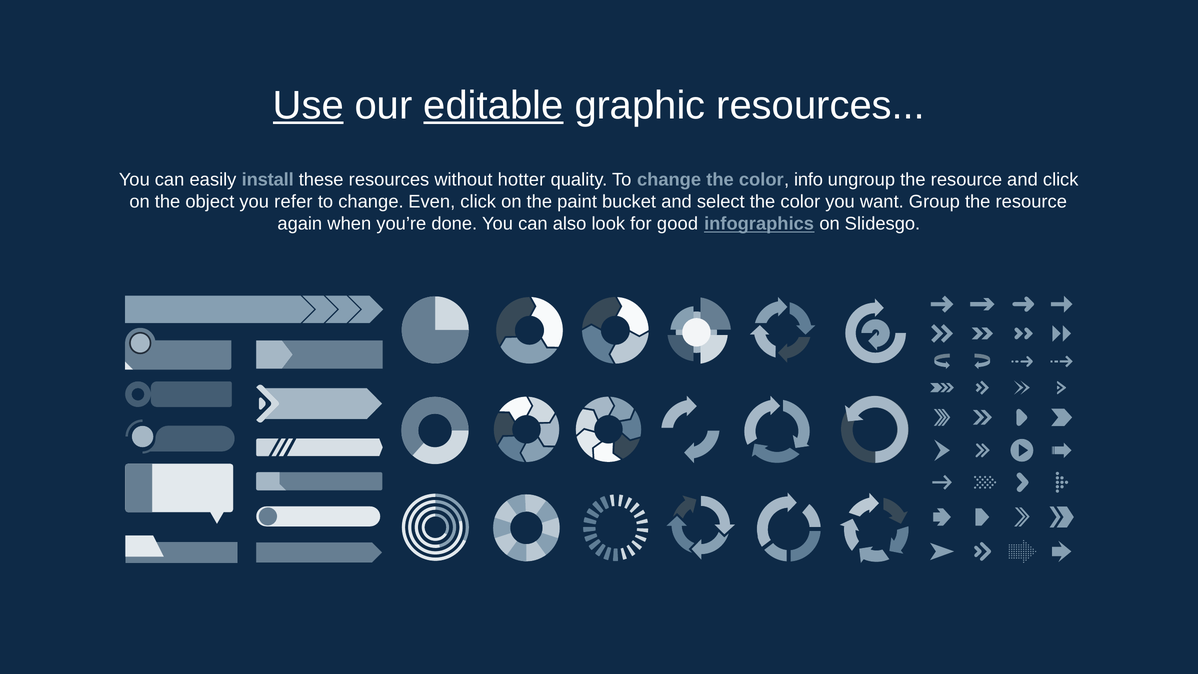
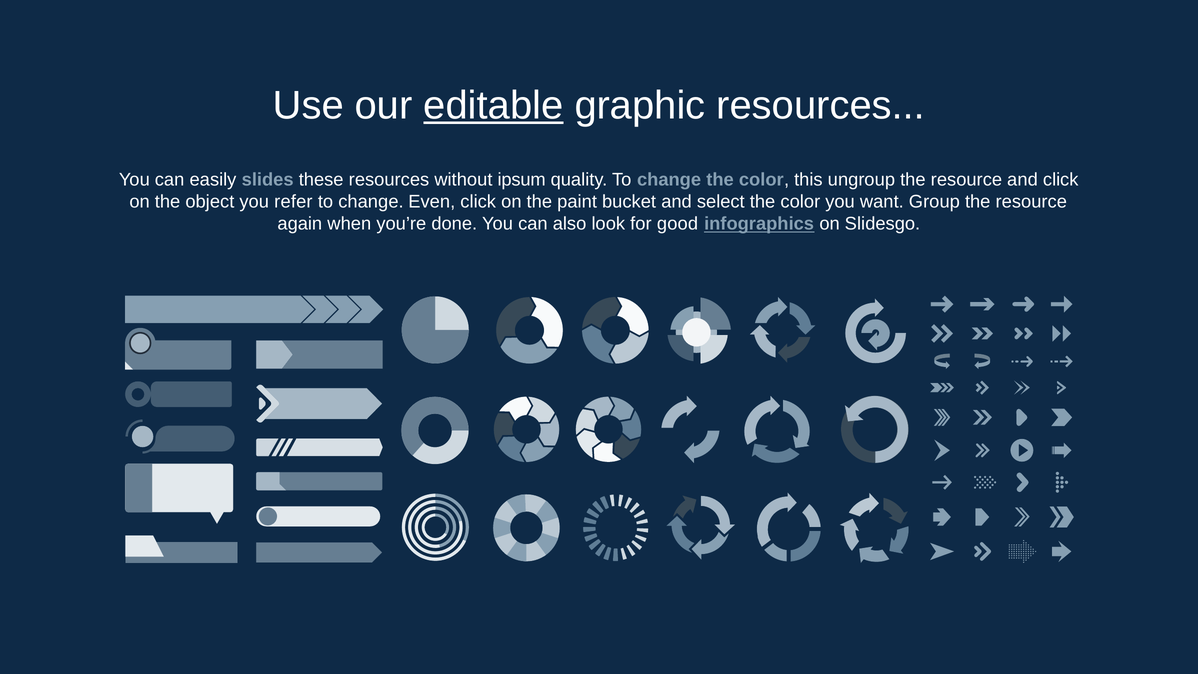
Use underline: present -> none (308, 106)
install: install -> slides (268, 180)
hotter: hotter -> ipsum (522, 180)
info: info -> this (808, 180)
